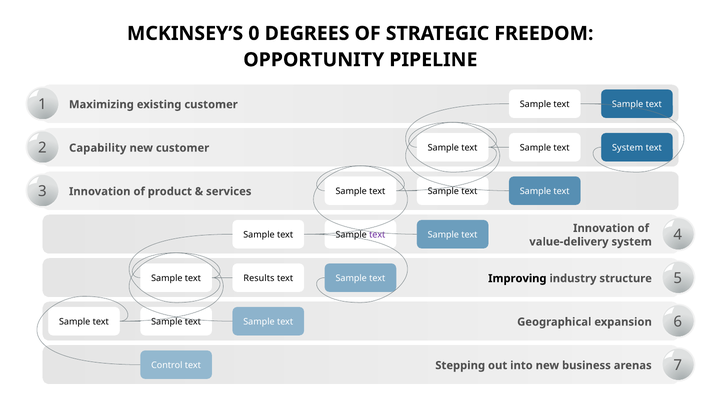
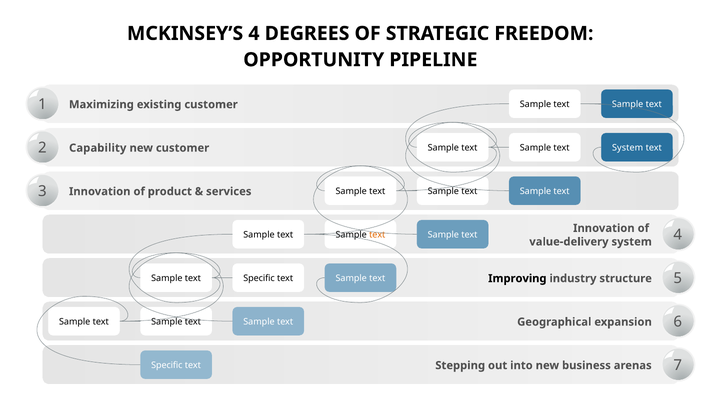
MCKINSEY’S 0: 0 -> 4 (254, 33)
text colour: purple -> orange (377, 235)
Results: Results -> Specific (259, 278)
Control: Control -> Specific (167, 365)
